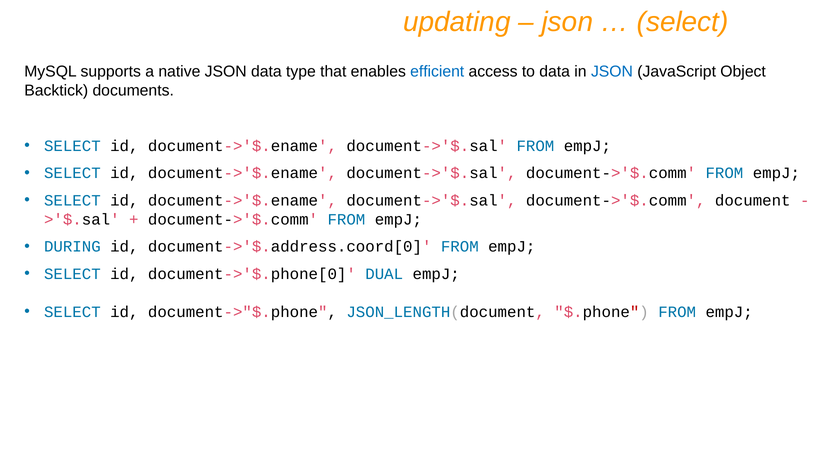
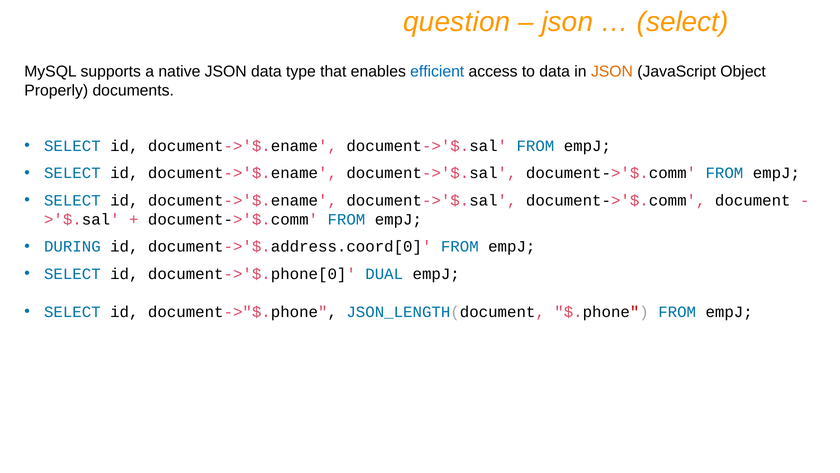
updating: updating -> question (457, 22)
JSON colour: blue -> orange (612, 71)
Backtick: Backtick -> Properly (56, 90)
